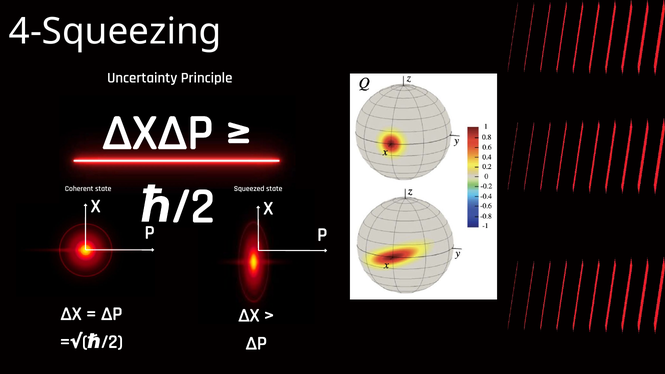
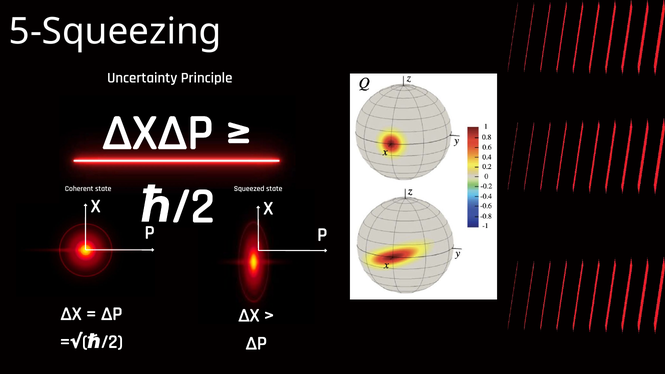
4-Squeezing: 4-Squeezing -> 5-Squeezing (115, 32)
